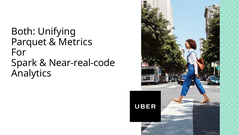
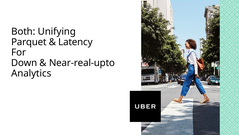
Metrics: Metrics -> Latency (75, 42)
Spark: Spark -> Down (24, 63)
Near-real-code: Near-real-code -> Near-real-upto (82, 63)
